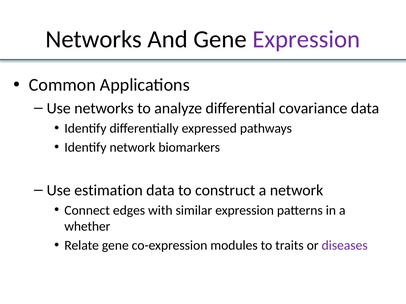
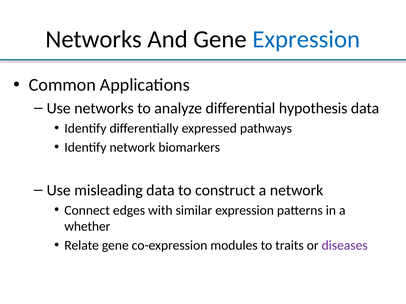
Expression colour: purple -> blue (306, 39)
covariance: covariance -> hypothesis (313, 108)
estimation: estimation -> misleading (109, 190)
